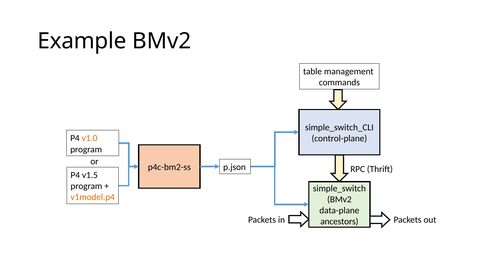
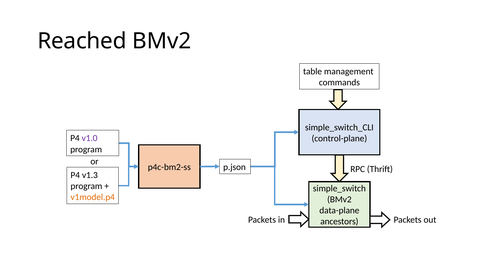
Example: Example -> Reached (82, 41)
v1.0 colour: orange -> purple (90, 138)
v1.5: v1.5 -> v1.3 (90, 175)
